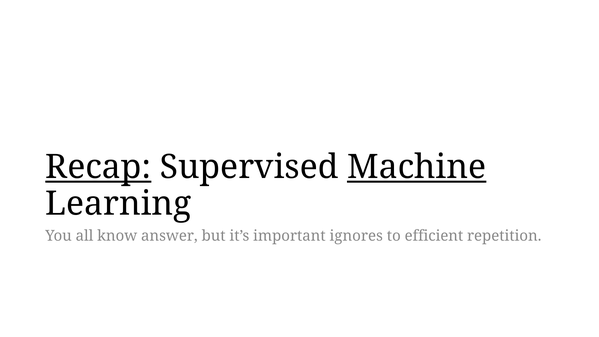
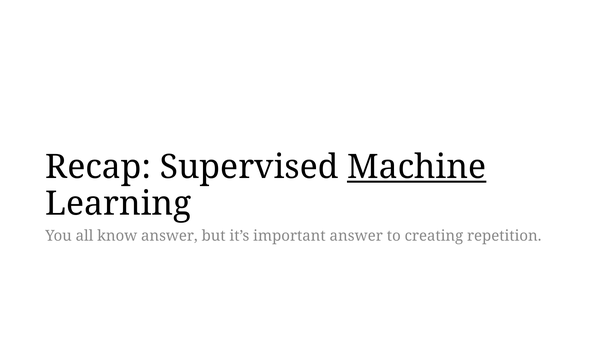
Recap underline: present -> none (98, 167)
important ignores: ignores -> answer (356, 236)
efficient: efficient -> creating (434, 236)
